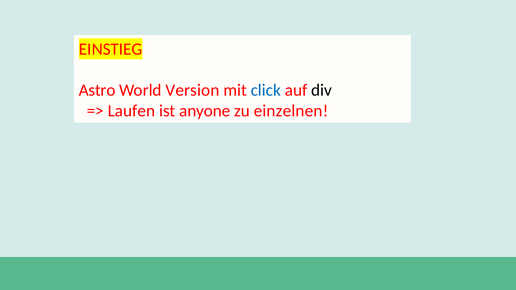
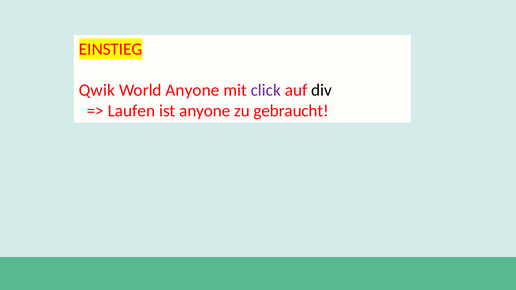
Astro: Astro -> Qwik (97, 90)
World Version: Version -> Anyone (192, 90)
click colour: blue -> purple (266, 90)
einzelnen: einzelnen -> gebraucht (291, 111)
